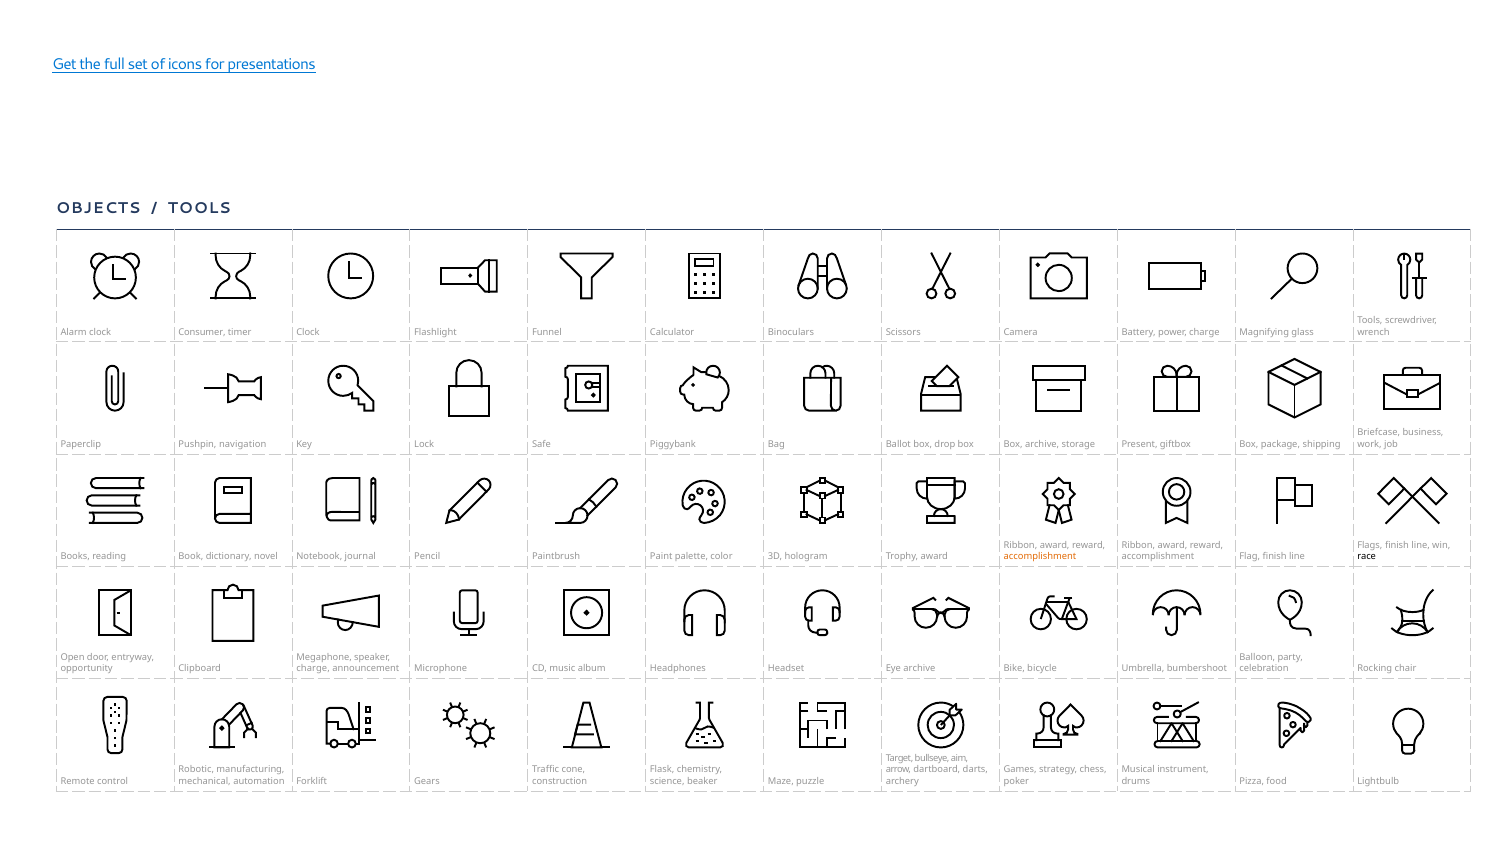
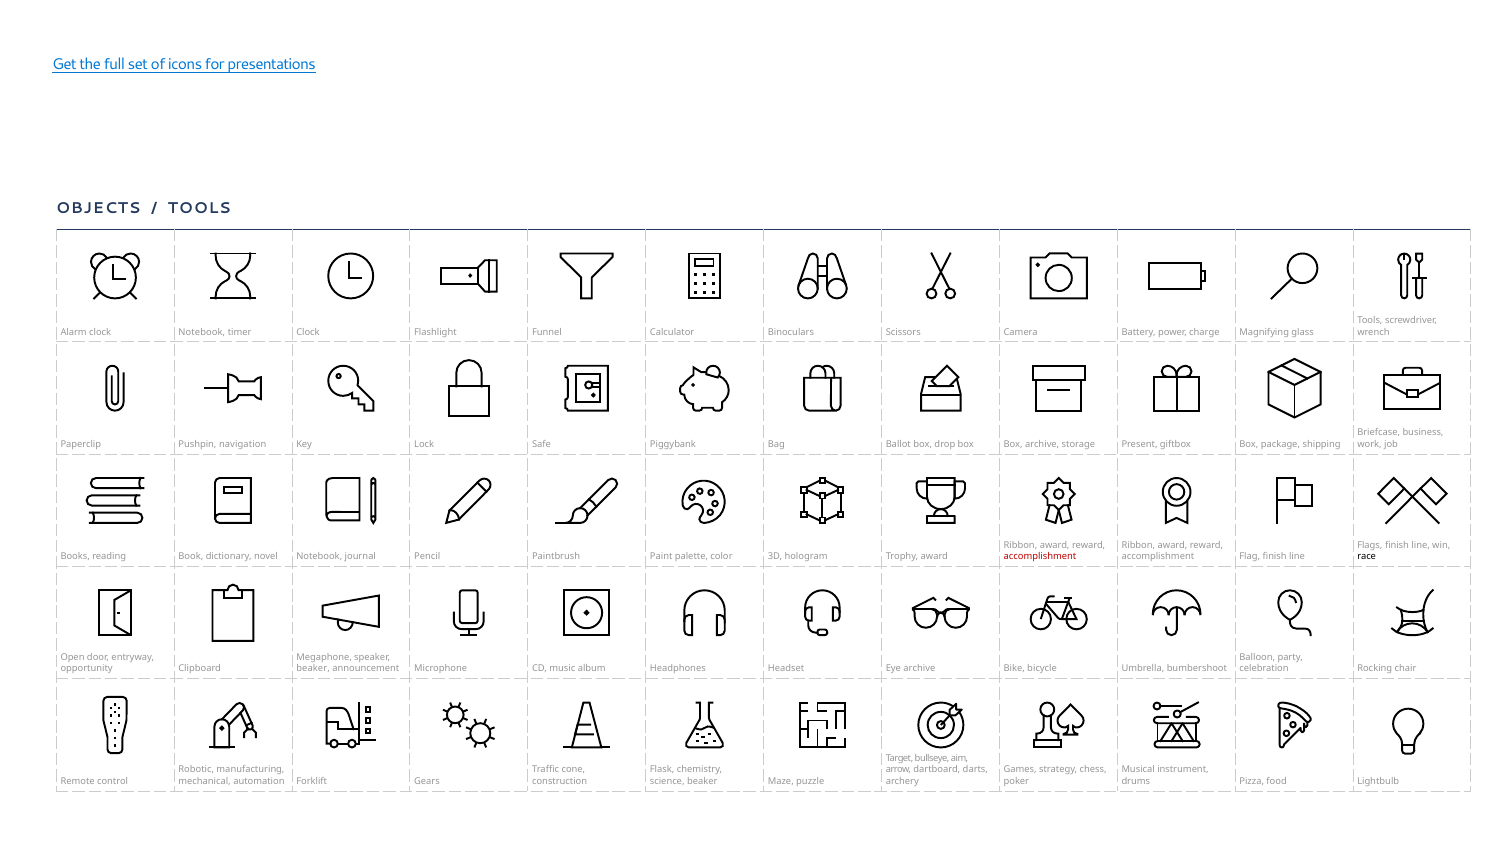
clock Consumer: Consumer -> Notebook (202, 332)
accomplishment colour: orange -> red (1040, 557)
charge: charge -> beaker (313, 669)
